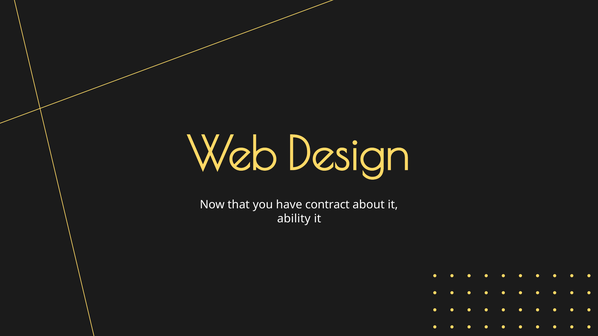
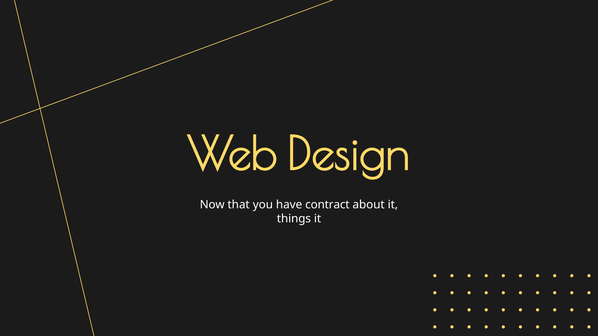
ability: ability -> things (294, 219)
